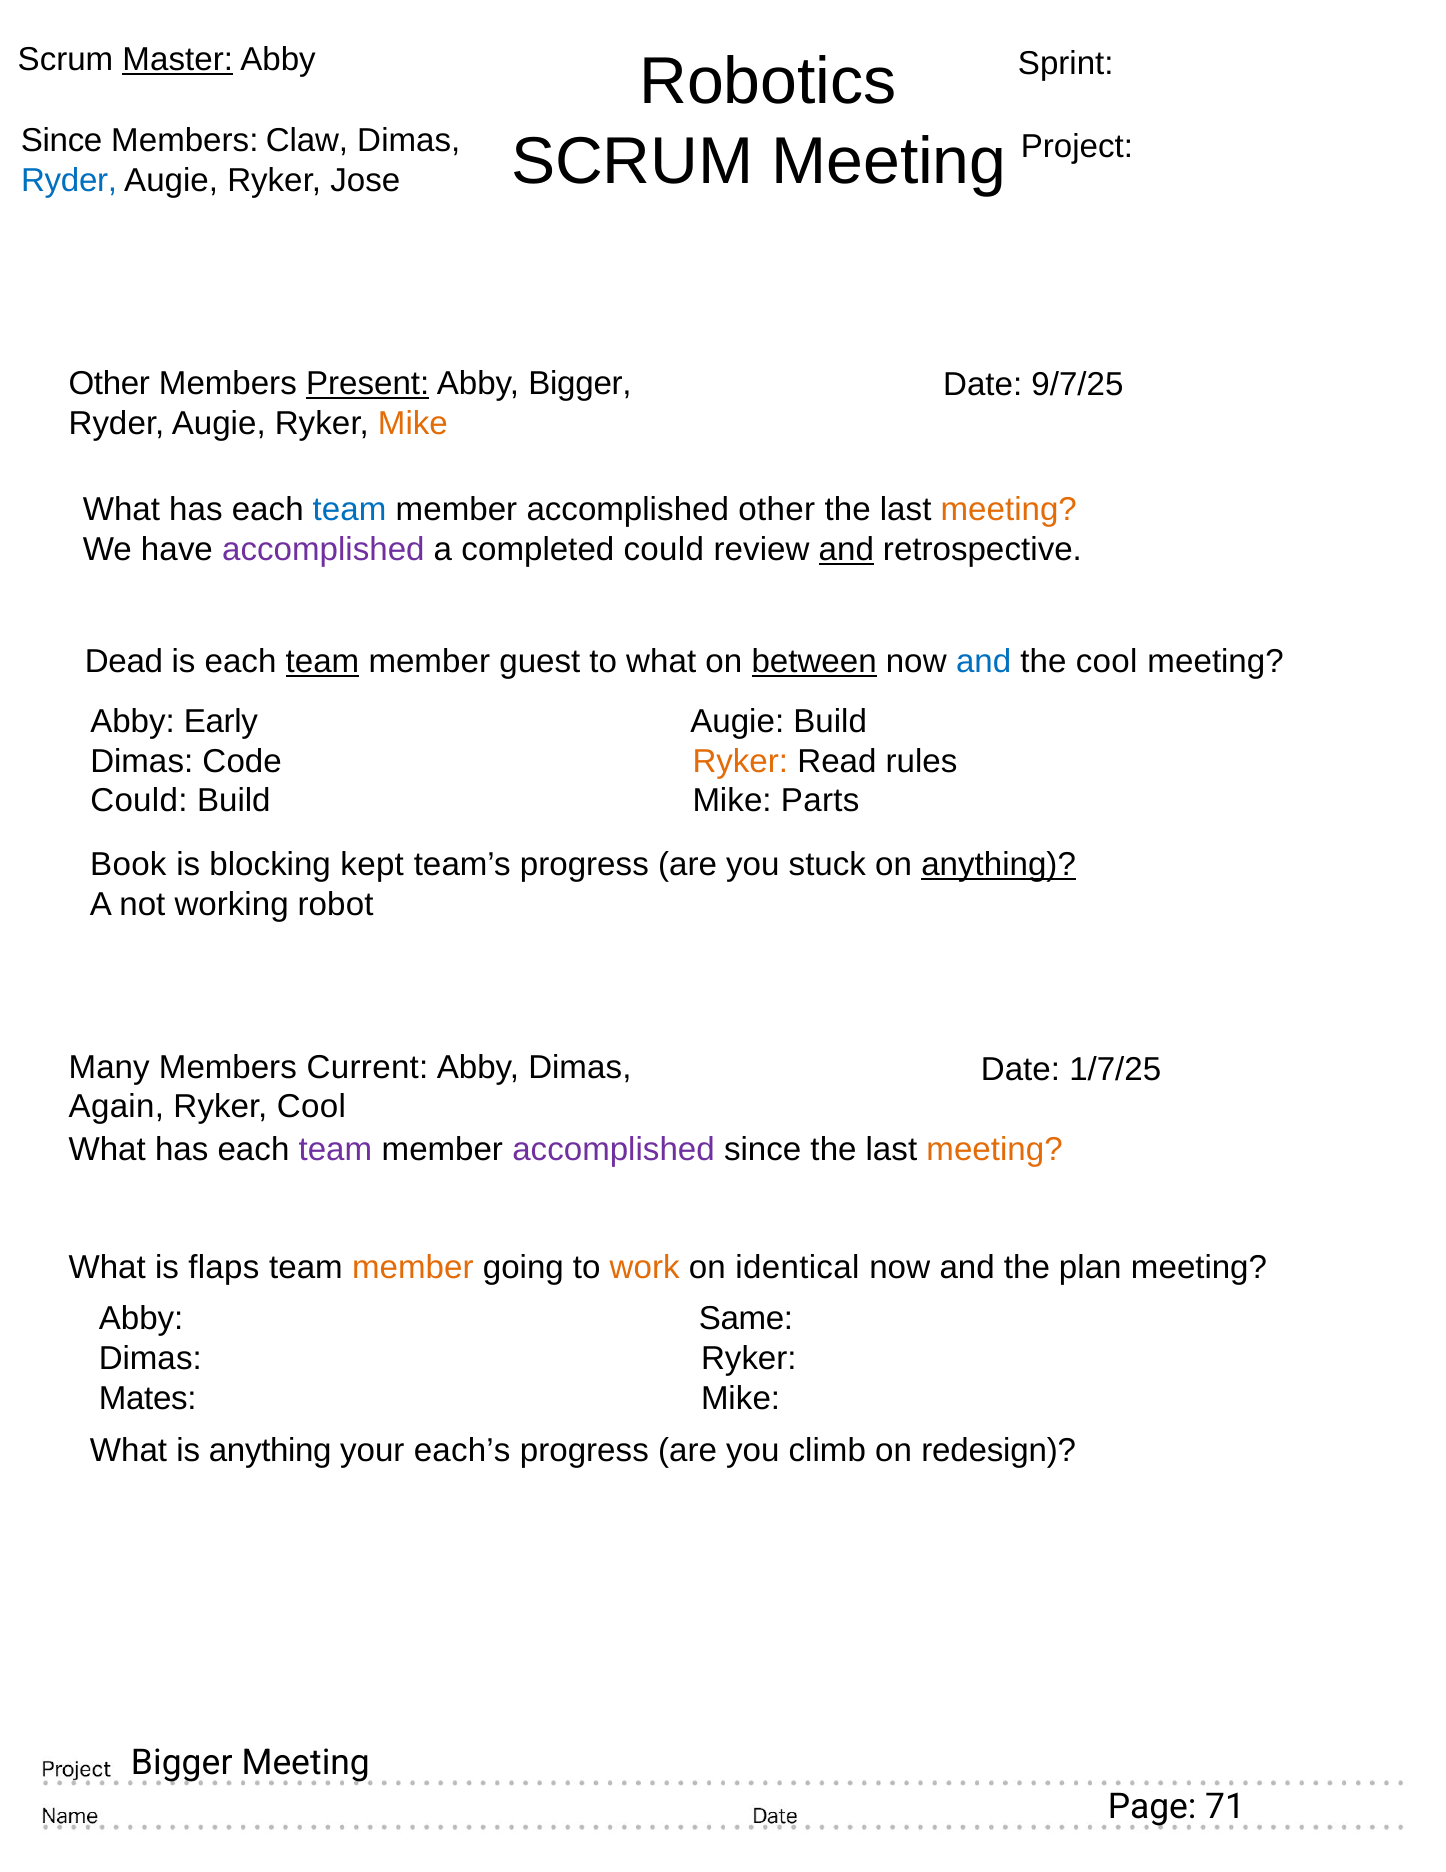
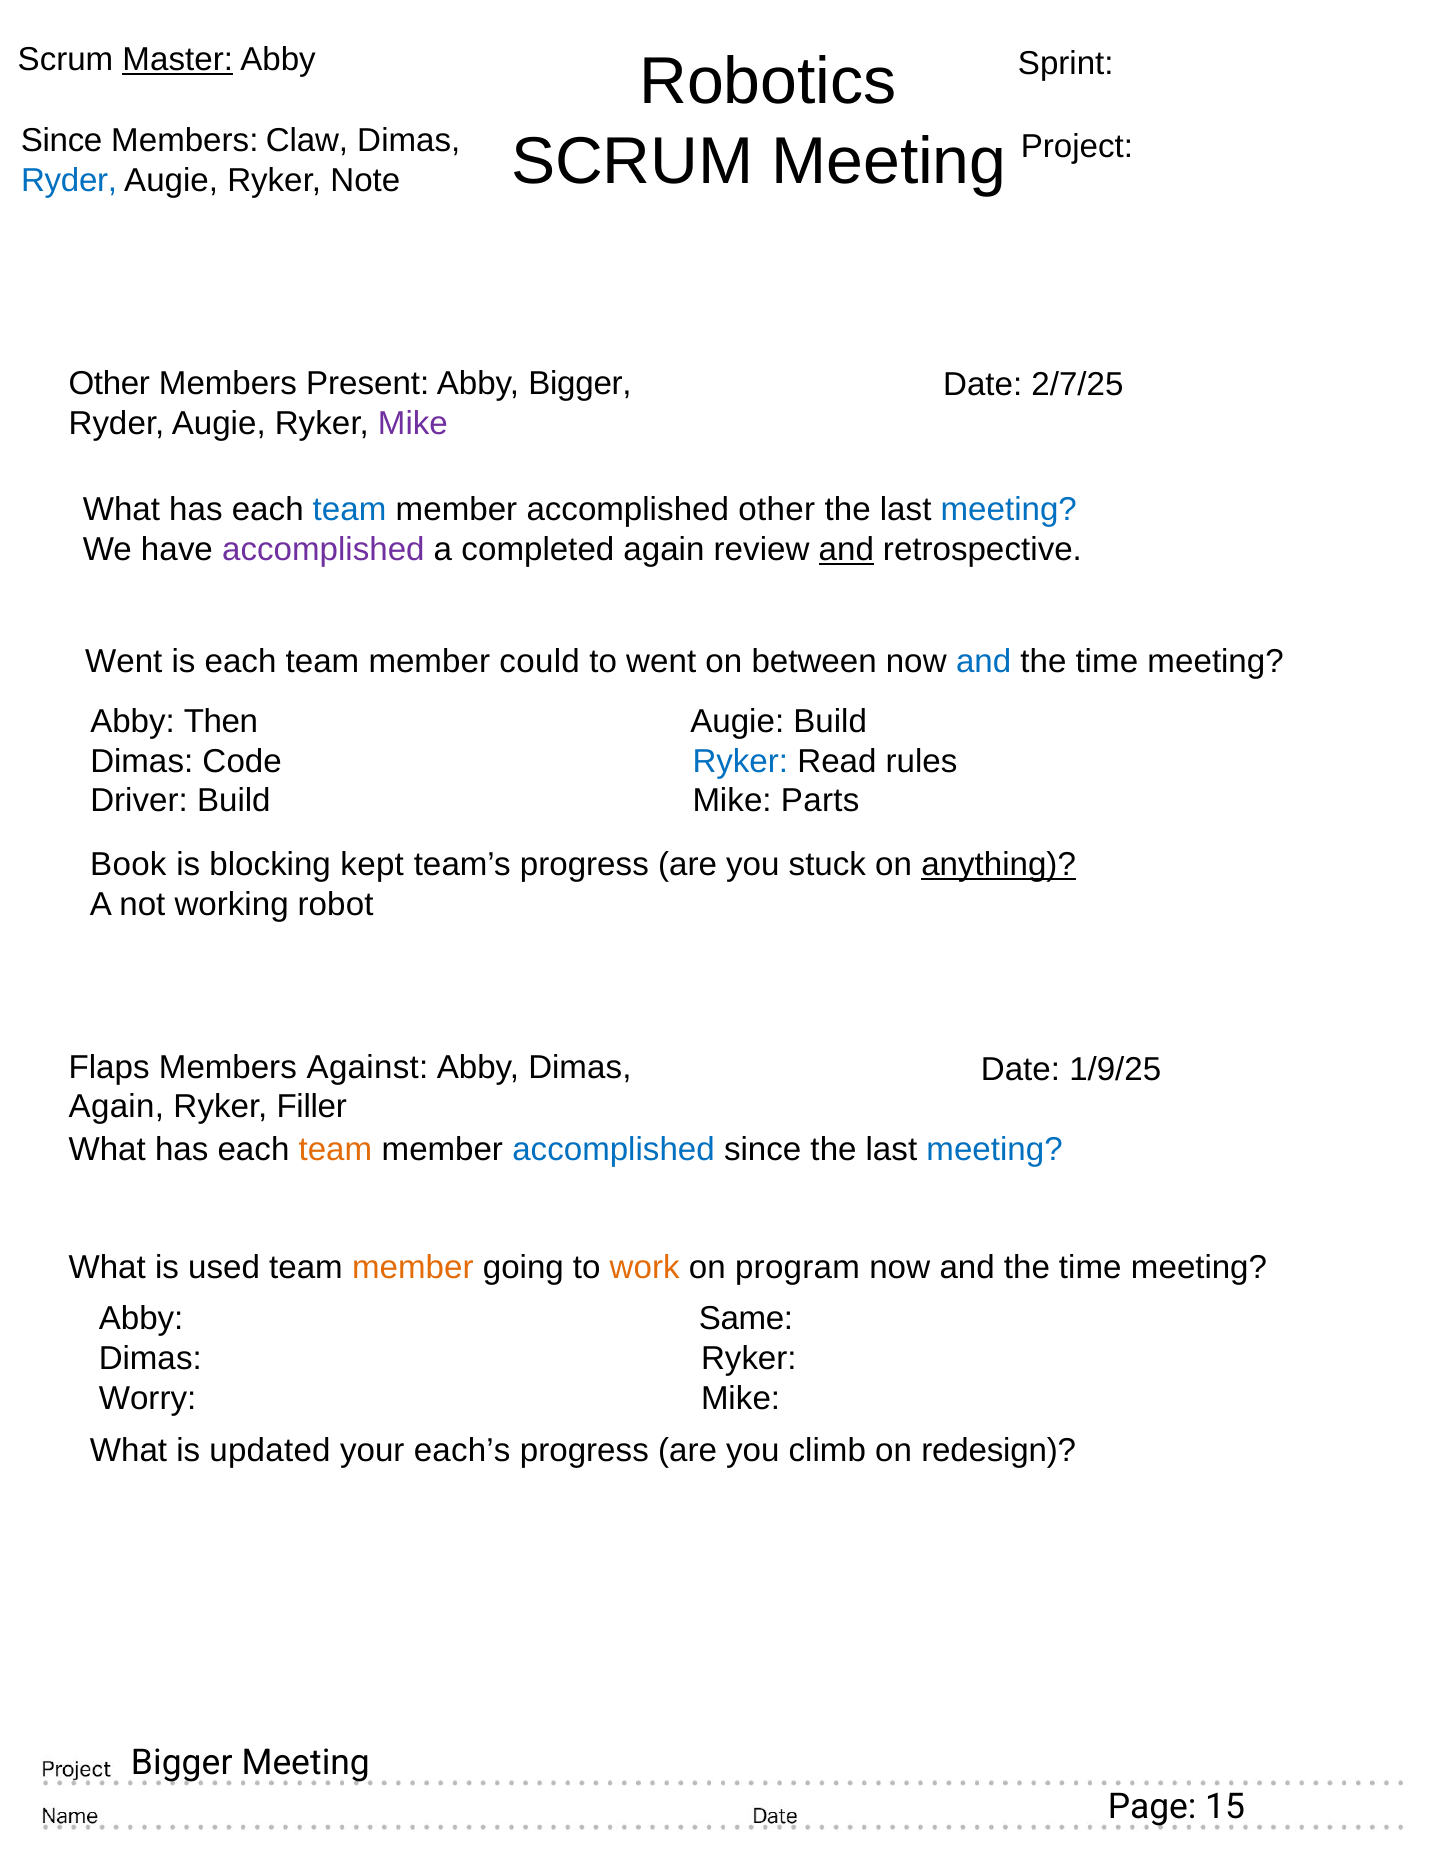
Jose: Jose -> Note (365, 180)
Present underline: present -> none (368, 383)
9/7/25: 9/7/25 -> 2/7/25 (1077, 384)
Mike colour: orange -> purple (413, 423)
meeting colour: orange -> blue (1009, 510)
completed could: could -> again (664, 549)
Dead: Dead -> Went (124, 662)
team underline: present -> none (322, 662)
guest: guest -> could (540, 662)
to what: what -> went (661, 662)
between underline: present -> none (814, 662)
cool: cool -> time (1107, 662)
Early: Early -> Then (221, 721)
Ryker colour: orange -> blue (740, 761)
Could: Could -> Driver (139, 801)
Many: Many -> Flaps (109, 1067)
Current: Current -> Against (368, 1067)
1/7/25: 1/7/25 -> 1/9/25 (1115, 1069)
Ryker Cool: Cool -> Filler (312, 1106)
team colour: purple -> orange (335, 1149)
accomplished colour: purple -> blue (614, 1149)
meeting colour: orange -> blue (995, 1149)
flaps: flaps -> used (224, 1268)
identical: identical -> program (797, 1268)
plan: plan -> time (1090, 1268)
Mates: Mates -> Worry (148, 1398)
is anything: anything -> updated (270, 1450)
71: 71 -> 15 (1225, 1806)
